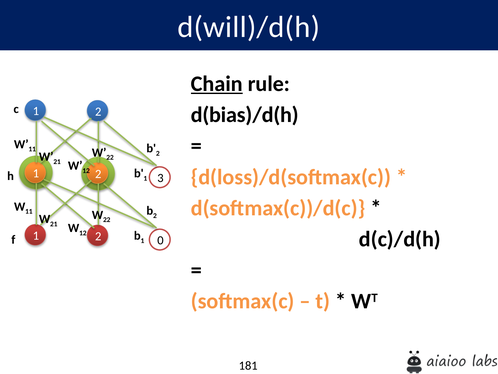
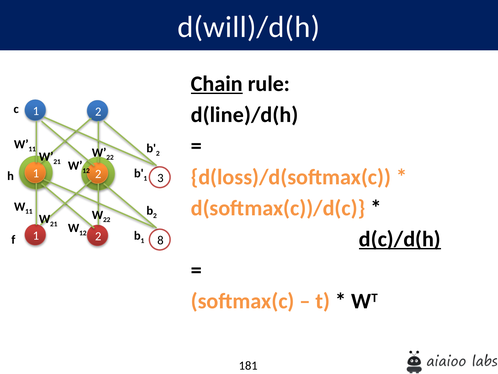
d(bias)/d(h: d(bias)/d(h -> d(line)/d(h (245, 115)
d(c)/d(h underline: none -> present (400, 239)
0: 0 -> 8 (160, 240)
